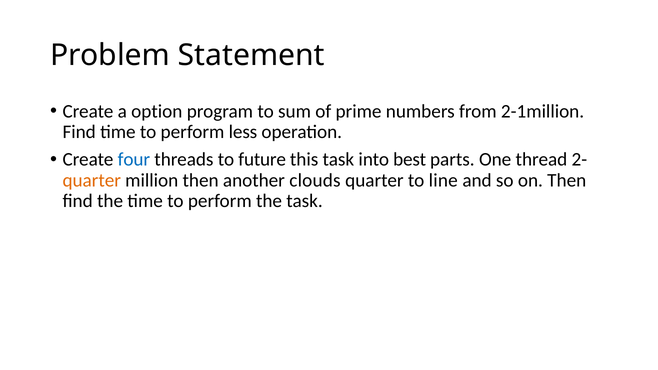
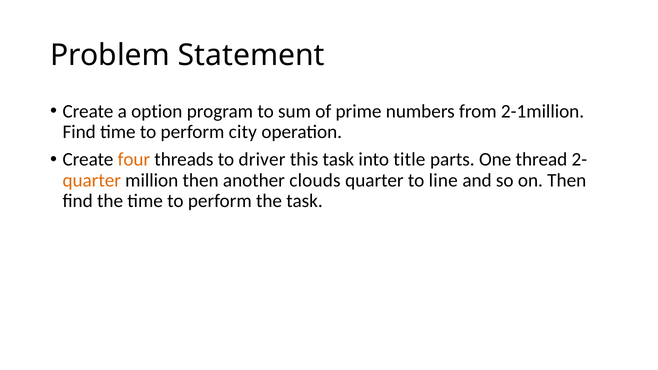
less: less -> city (243, 132)
four colour: blue -> orange (134, 160)
future: future -> driver (262, 160)
best: best -> title (409, 160)
